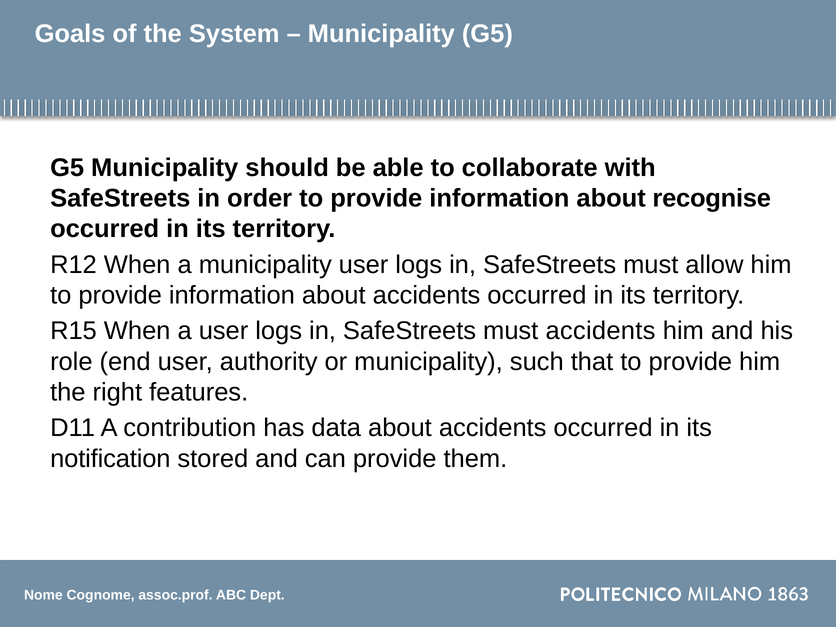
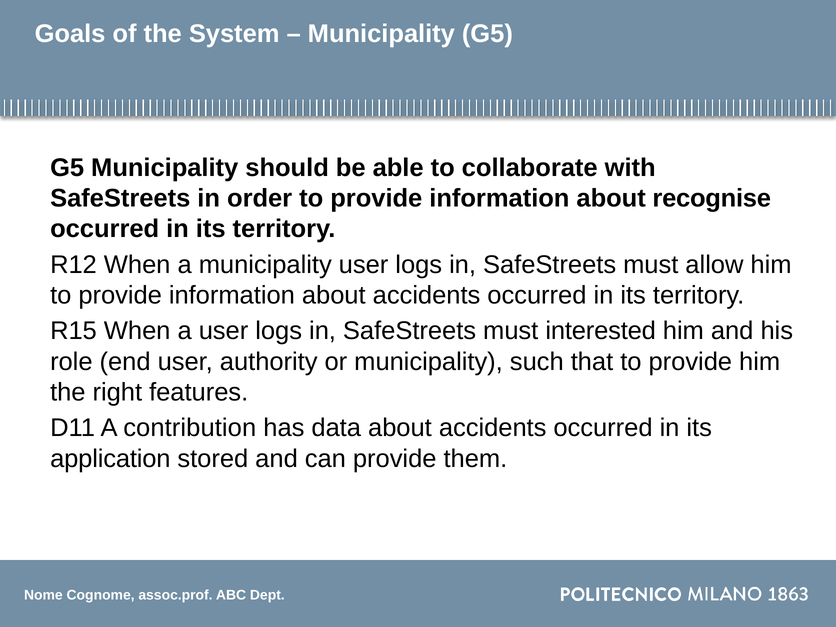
must accidents: accidents -> interested (601, 331)
notification: notification -> application (110, 459)
